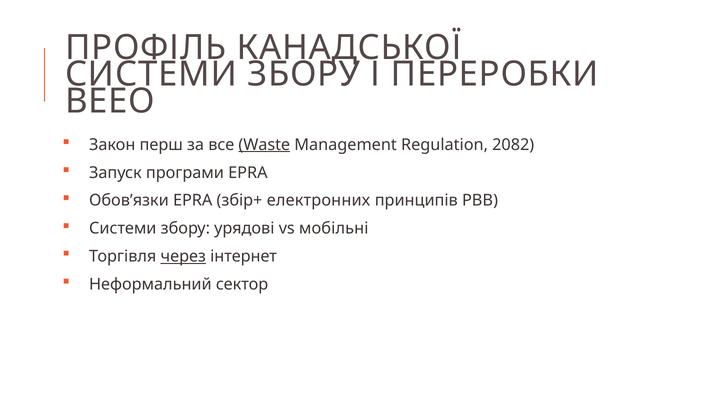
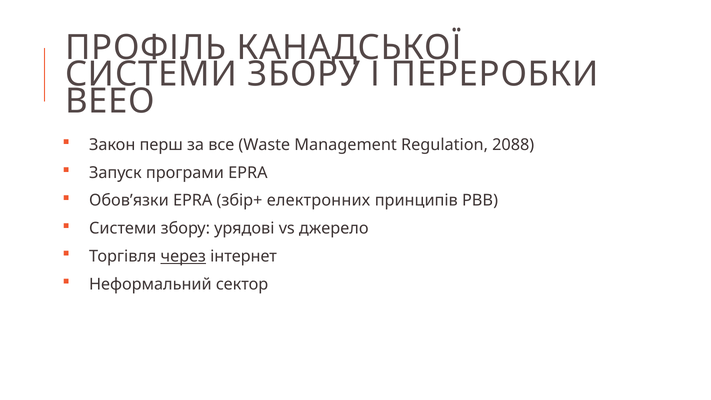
Waste underline: present -> none (264, 145)
2082: 2082 -> 2088 (513, 145)
мобільні: мобільні -> джерело (334, 228)
